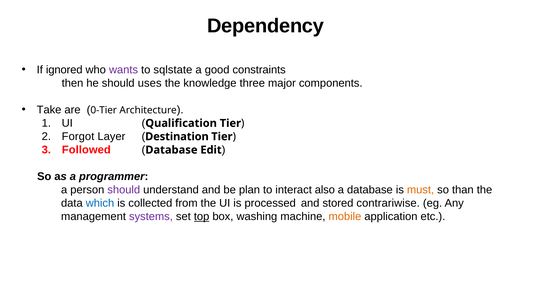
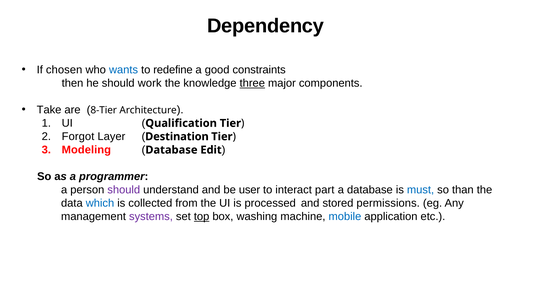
ignored: ignored -> chosen (64, 70)
wants colour: purple -> blue (124, 70)
sqlstate: sqlstate -> redefine (173, 70)
uses: uses -> work (150, 83)
three underline: none -> present (252, 83)
0-Tier: 0-Tier -> 8-Tier (104, 110)
Followed: Followed -> Modeling (86, 150)
plan: plan -> user (250, 190)
also: also -> part (325, 190)
must colour: orange -> blue (421, 190)
contrariwise: contrariwise -> permissions (388, 203)
mobile colour: orange -> blue (345, 216)
